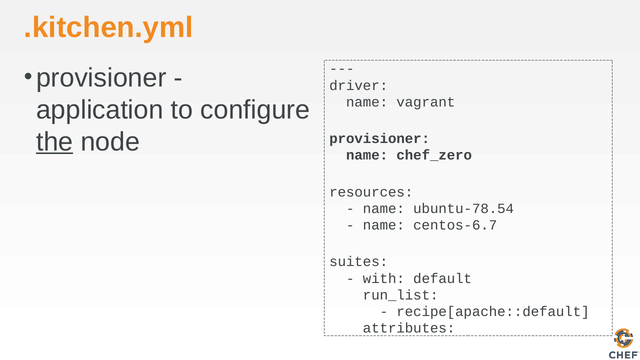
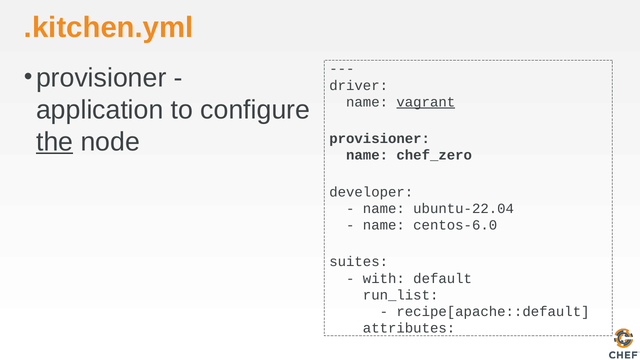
vagrant underline: none -> present (426, 102)
resources: resources -> developer (371, 192)
ubuntu-78.54: ubuntu-78.54 -> ubuntu-22.04 (464, 209)
centos-6.7: centos-6.7 -> centos-6.0 (455, 225)
